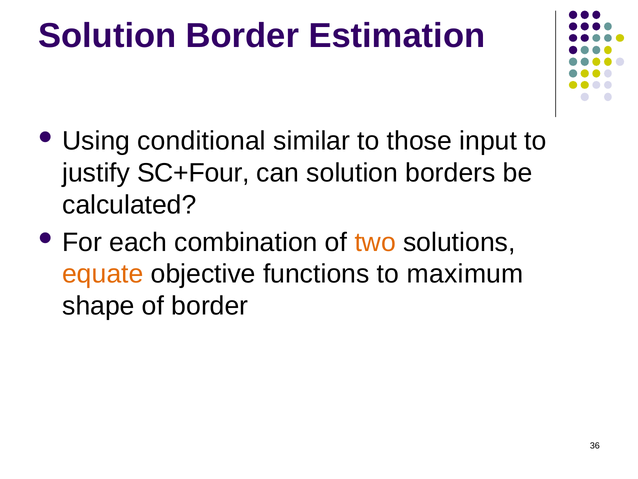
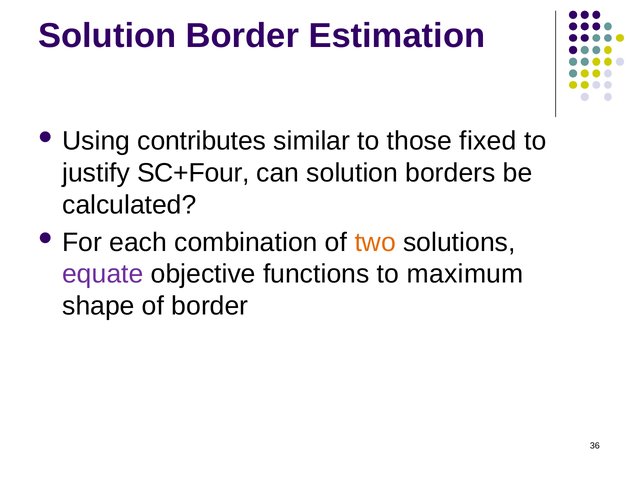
conditional: conditional -> contributes (202, 141)
input: input -> fixed (488, 141)
equate colour: orange -> purple (103, 274)
